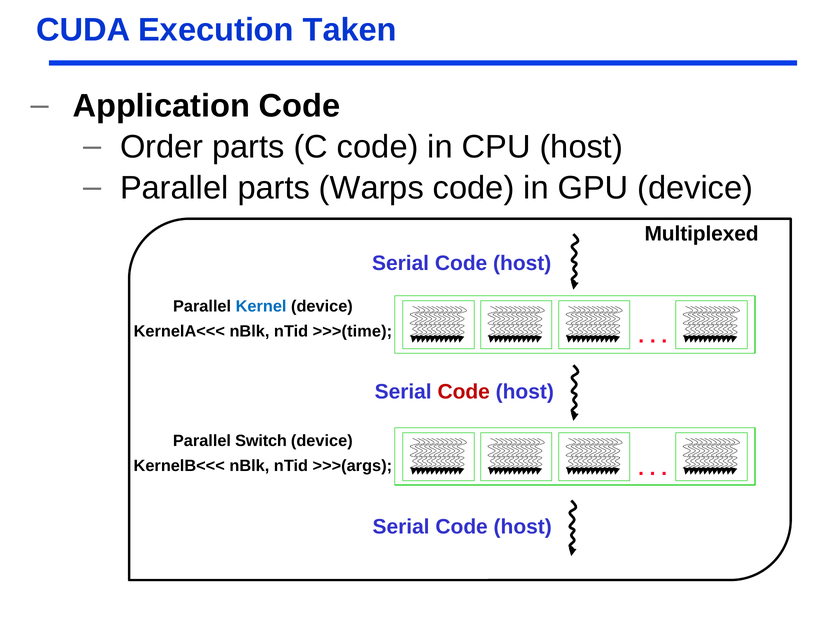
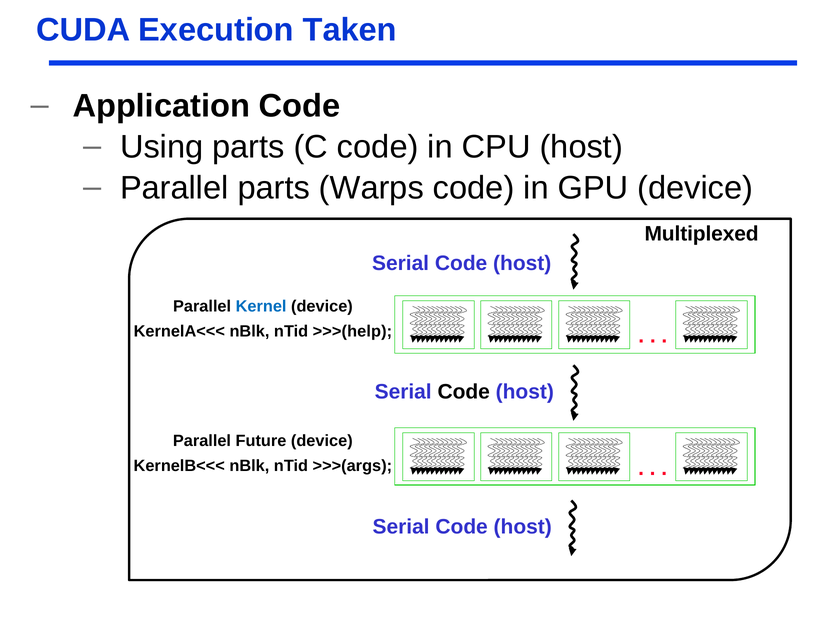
Order: Order -> Using (162, 147)
>>>(time: >>>(time -> >>>(help (352, 331)
Code colour: red -> black (464, 392)
Switch: Switch -> Future (261, 441)
